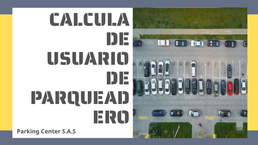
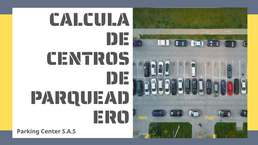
USUARIO: USUARIO -> CENTROS (88, 59)
